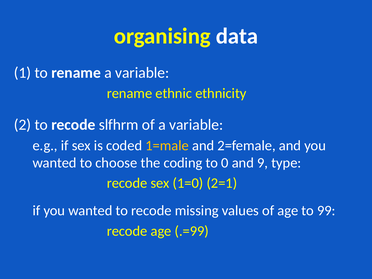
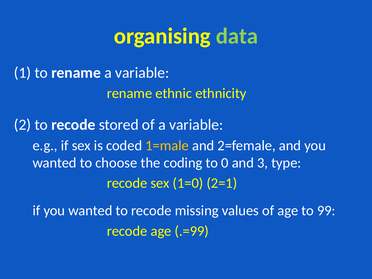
data colour: white -> light green (237, 36)
slfhrm: slfhrm -> stored (119, 125)
9: 9 -> 3 (263, 163)
